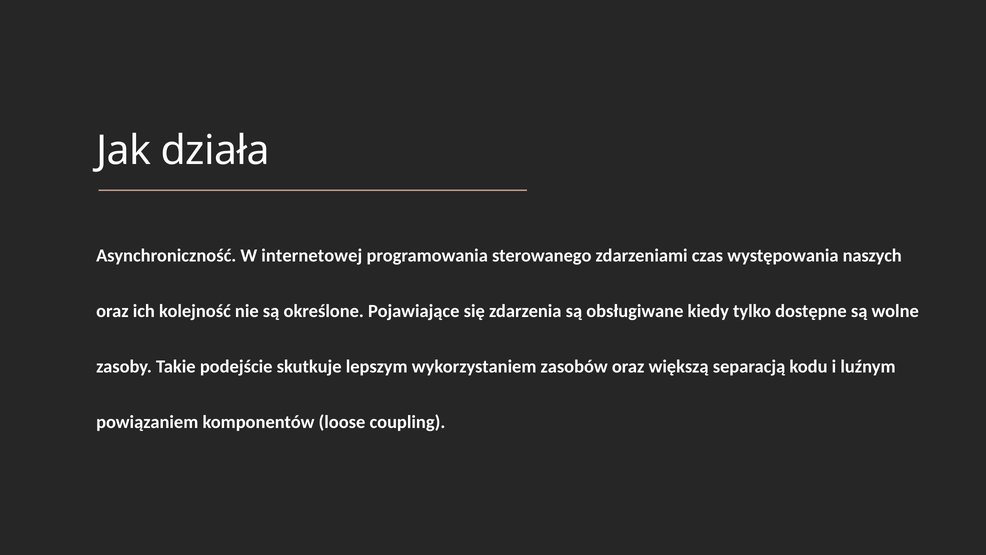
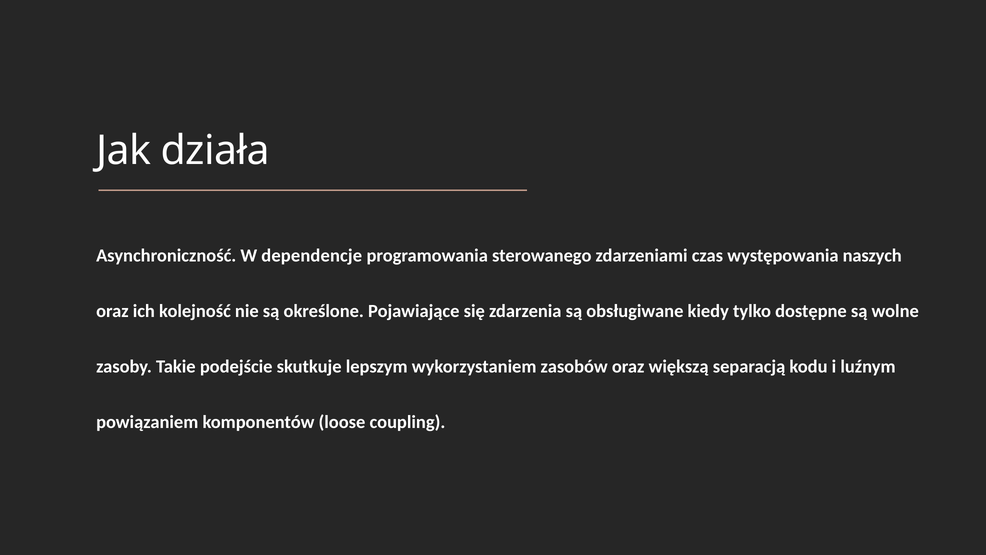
internetowej: internetowej -> dependencje (312, 255)
